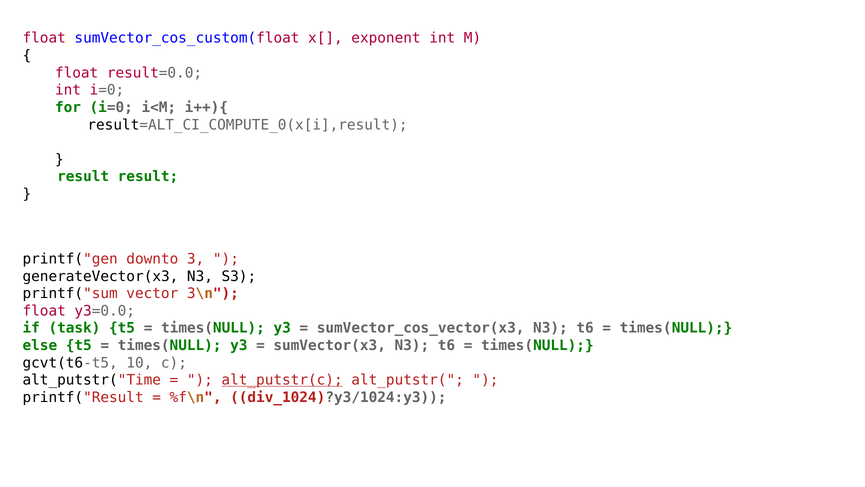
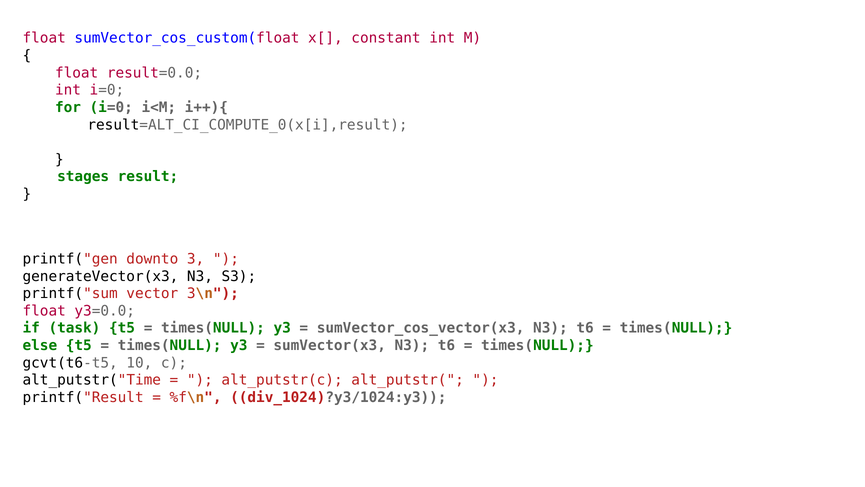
exponent: exponent -> constant (386, 38)
result: result -> stages (83, 177)
alt_putstr(c underline: present -> none (282, 380)
